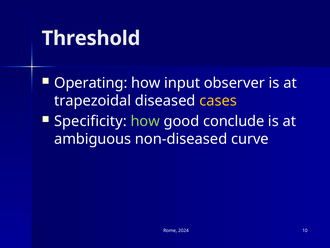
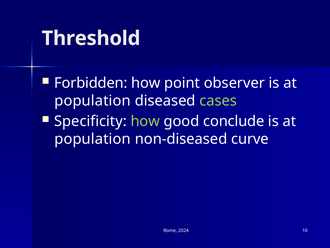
Operating: Operating -> Forbidden (91, 83)
input: input -> point (182, 83)
trapezoidal: trapezoidal -> population (93, 101)
cases colour: yellow -> light green (218, 101)
ambiguous: ambiguous -> population (93, 139)
